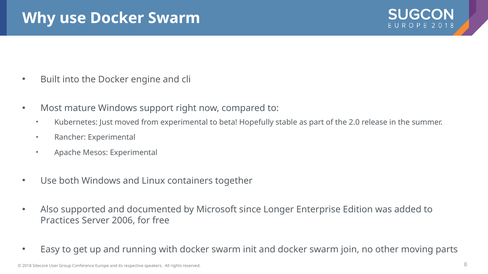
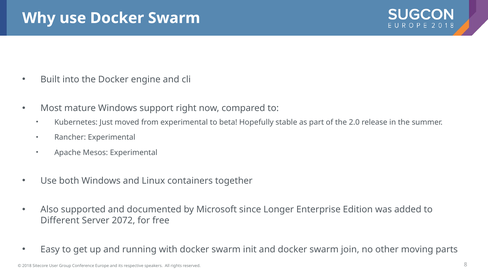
Practices: Practices -> Different (60, 221)
2006: 2006 -> 2072 (123, 221)
